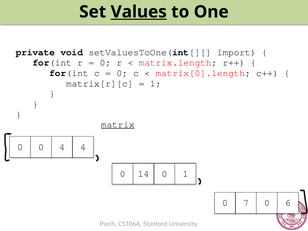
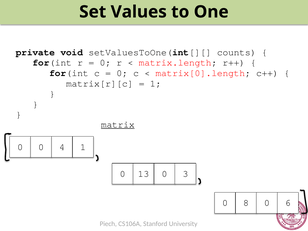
Values underline: present -> none (139, 12)
import: import -> counts (237, 52)
4 4: 4 -> 1 (83, 147)
14: 14 -> 13 (144, 174)
0 1: 1 -> 3 (185, 174)
7: 7 -> 8 (246, 203)
